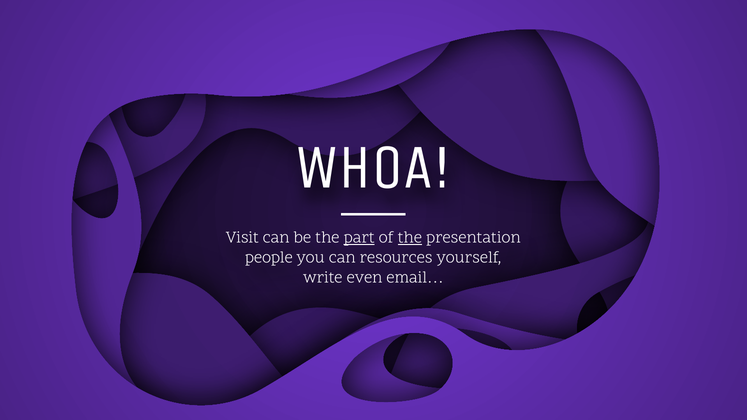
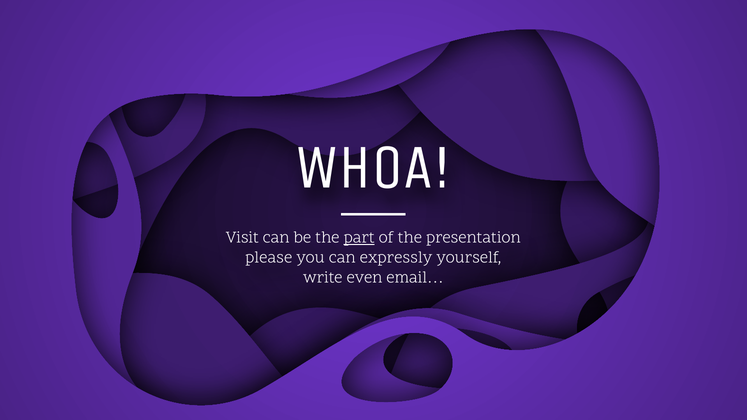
the underline: present -> none (410, 238)
people: people -> please (269, 258)
resources: resources -> expressly (396, 258)
